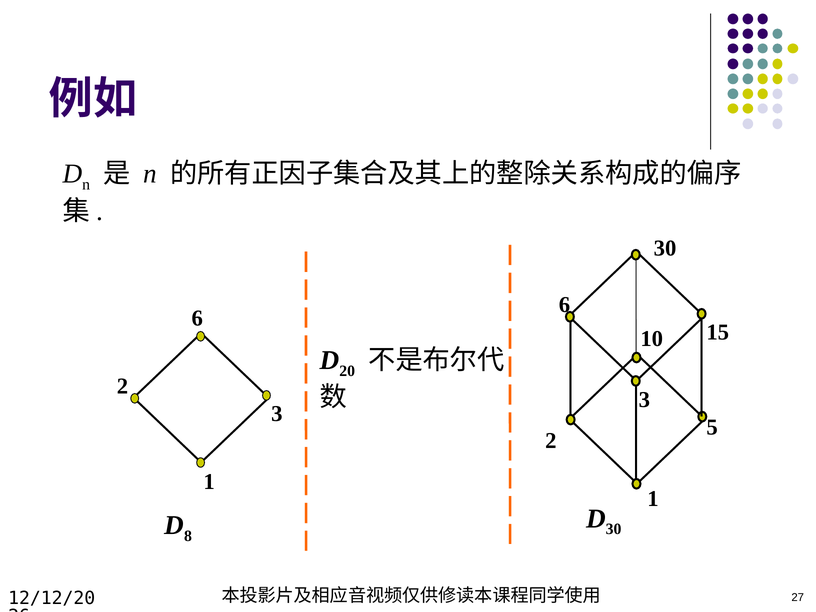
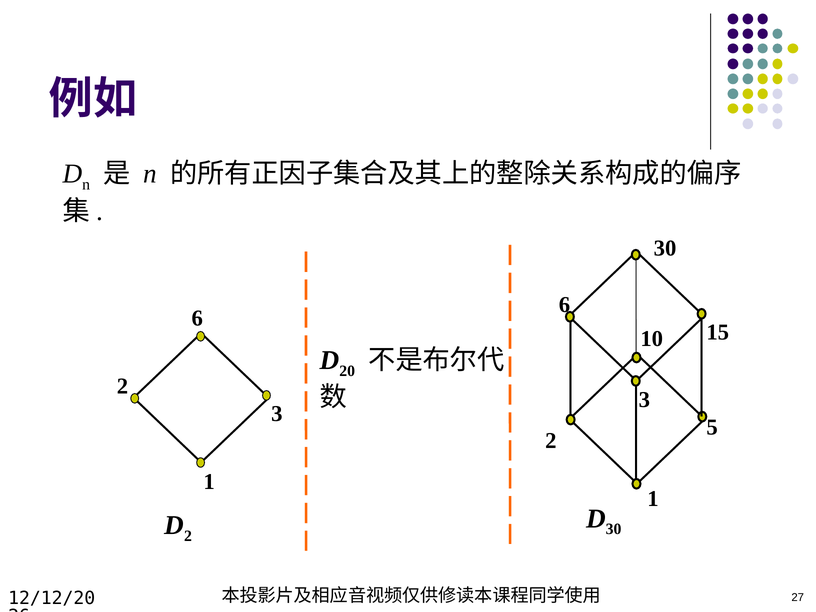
8: 8 -> 2 (188, 536)
